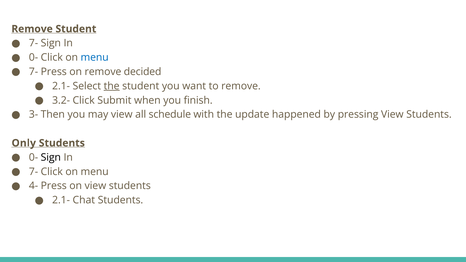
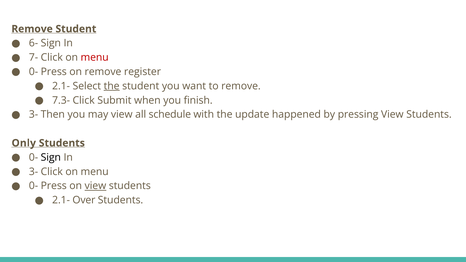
7-: 7- -> 6- (33, 43)
0-: 0- -> 7- (33, 57)
menu colour: blue -> red (95, 57)
7-: 7- -> 0- (33, 72)
decided: decided -> register (143, 72)
3.2-: 3.2- -> 7.3- (61, 100)
7-: 7- -> 3- (33, 172)
4-: 4- -> 0- (33, 186)
view underline: none -> present (95, 186)
Chat: Chat -> Over (84, 200)
